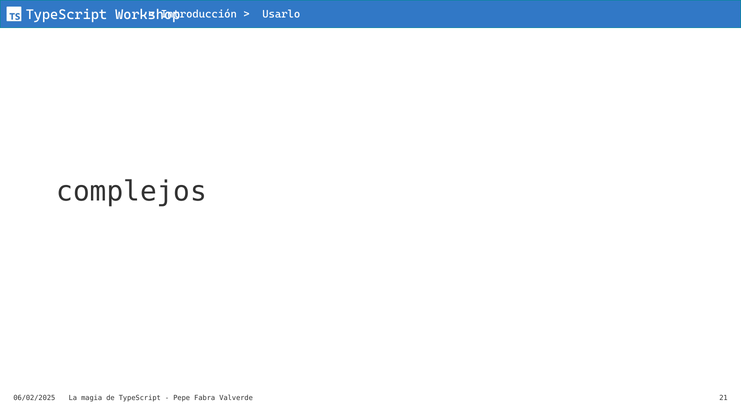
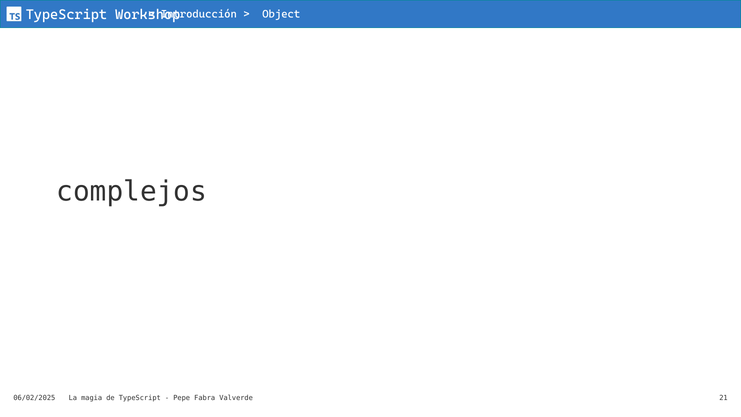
Usarlo: Usarlo -> Object (281, 14)
